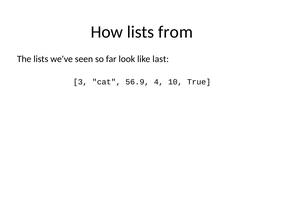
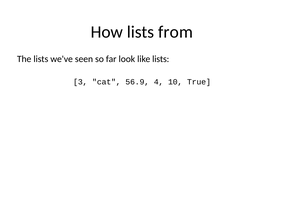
like last: last -> lists (161, 59)
